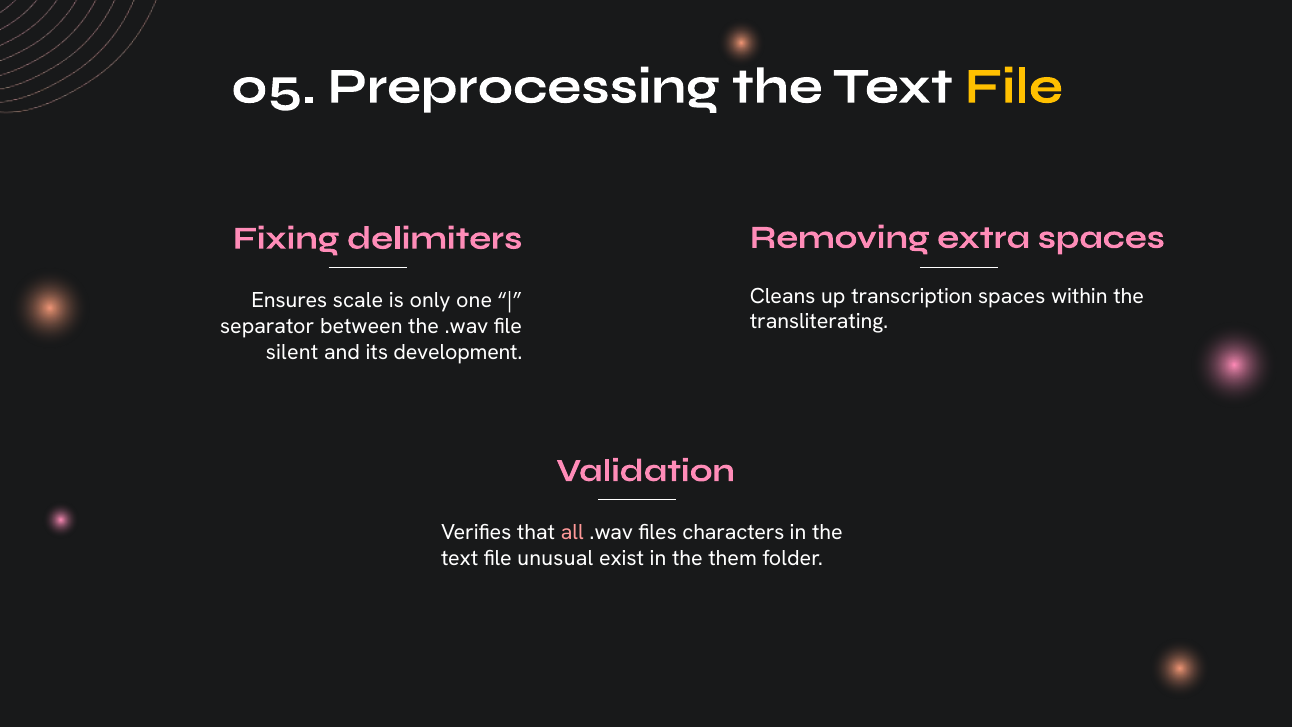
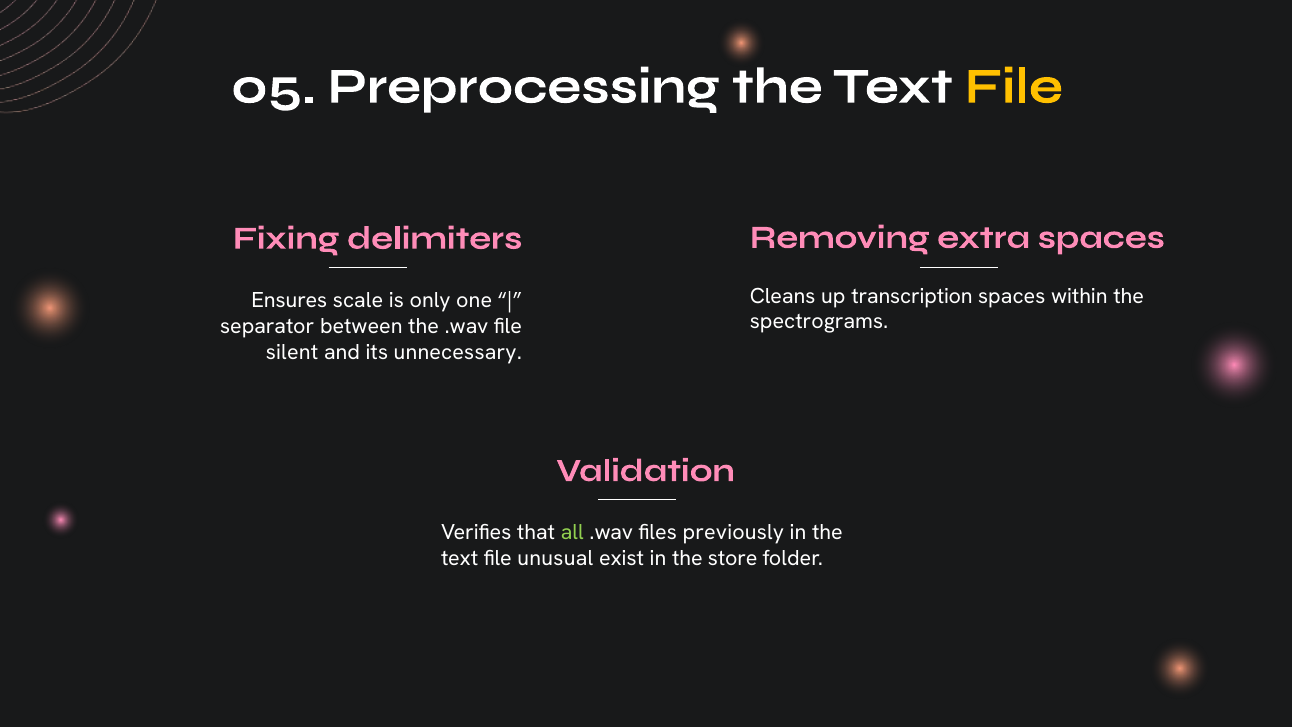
transliterating: transliterating -> spectrograms (819, 322)
development: development -> unnecessary (458, 352)
all colour: pink -> light green (572, 532)
characters: characters -> previously (733, 532)
them: them -> store (733, 558)
